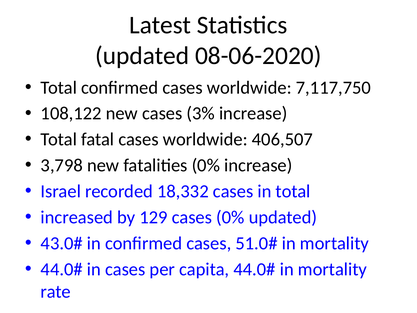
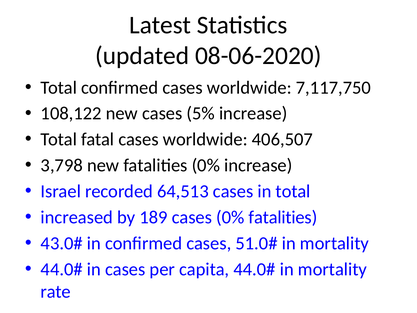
3%: 3% -> 5% (201, 113)
18,332: 18,332 -> 64,513 (183, 191)
129: 129 -> 189 (153, 217)
0% updated: updated -> fatalities (283, 217)
